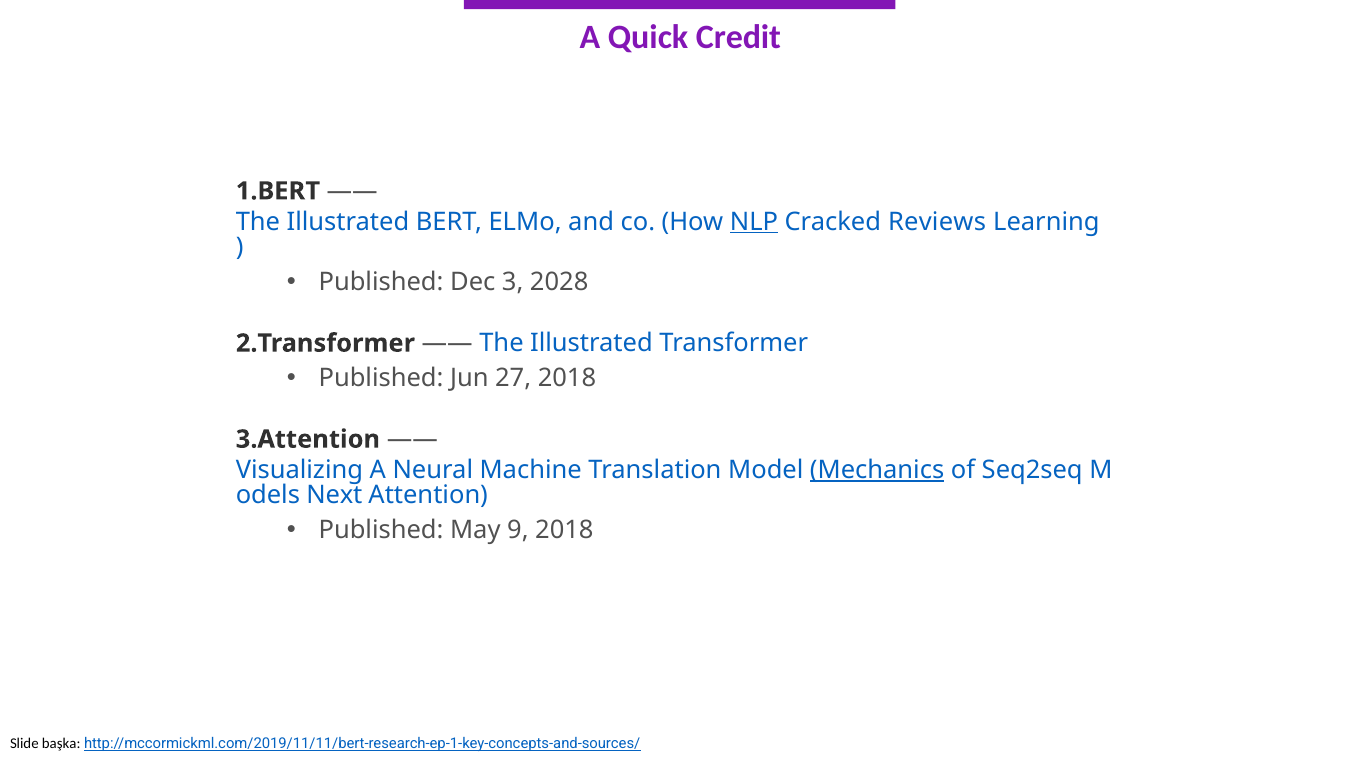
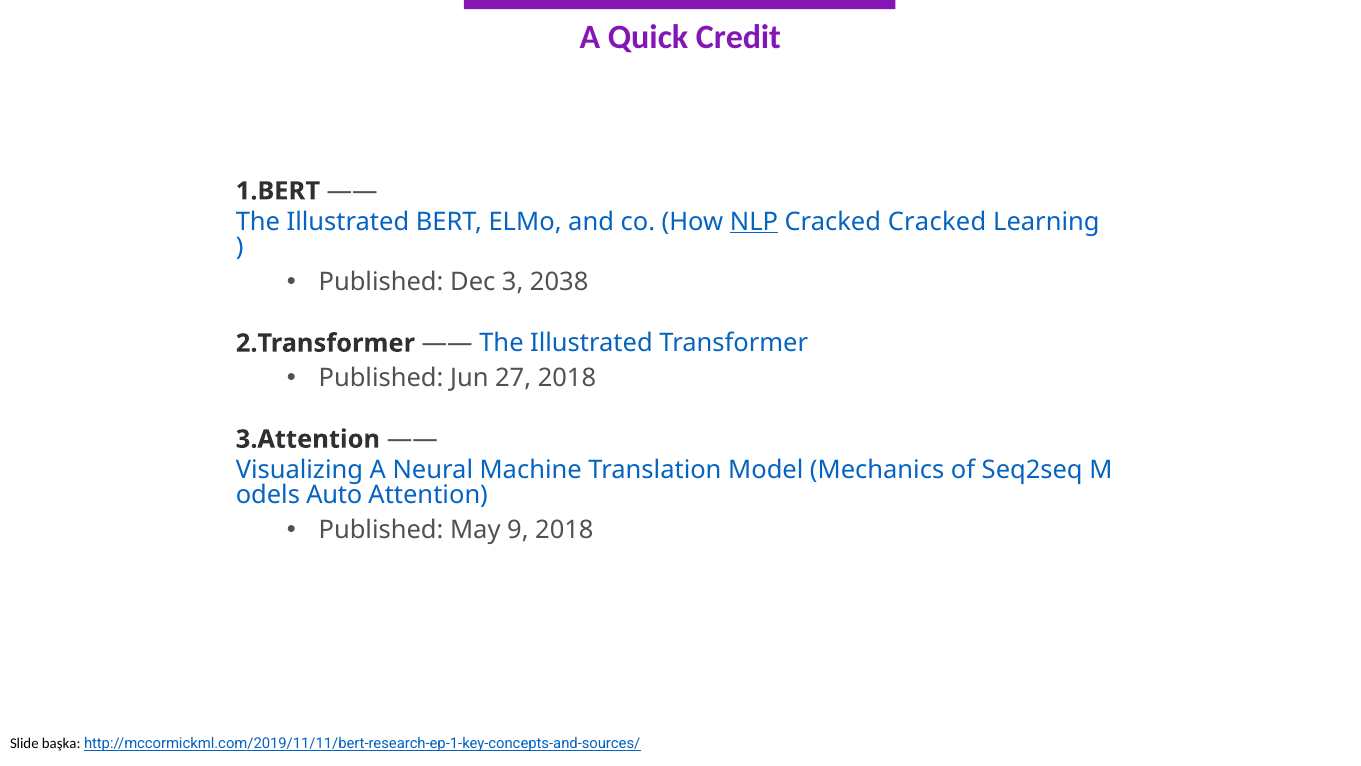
Cracked Reviews: Reviews -> Cracked (937, 222)
2028: 2028 -> 2038 (559, 282)
Mechanics underline: present -> none (877, 470)
Next: Next -> Auto (334, 495)
